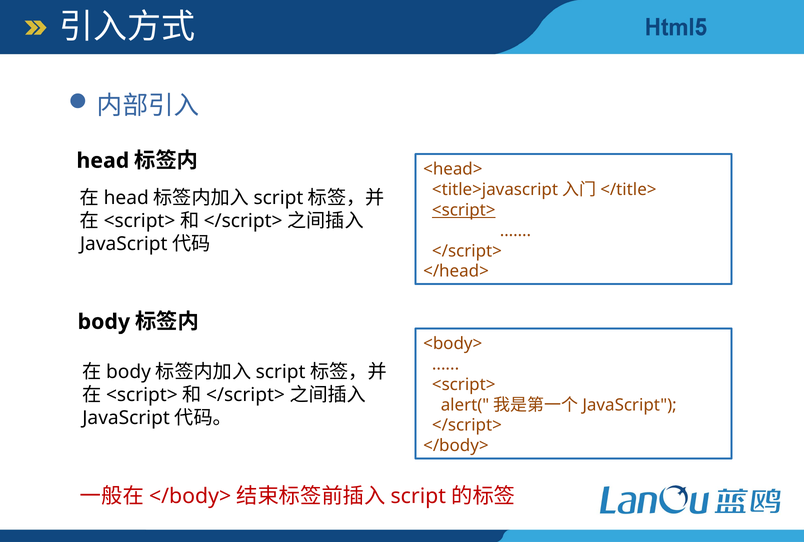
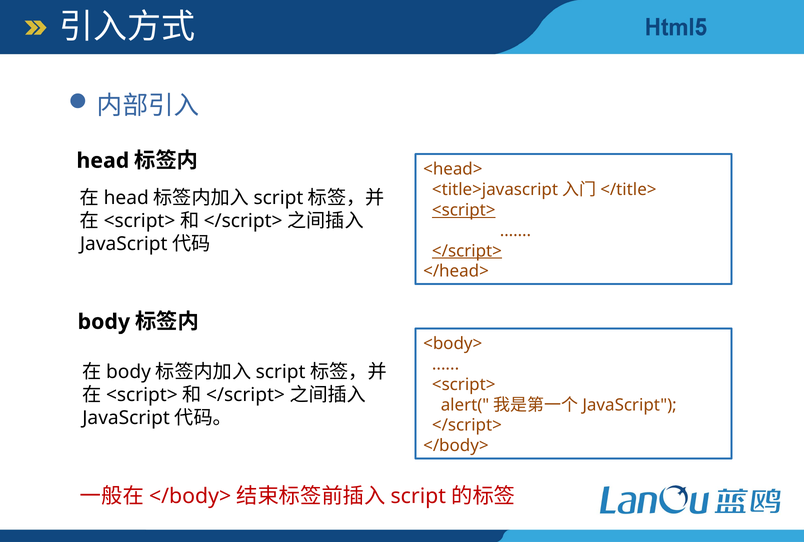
</script> underline: none -> present (467, 251)
